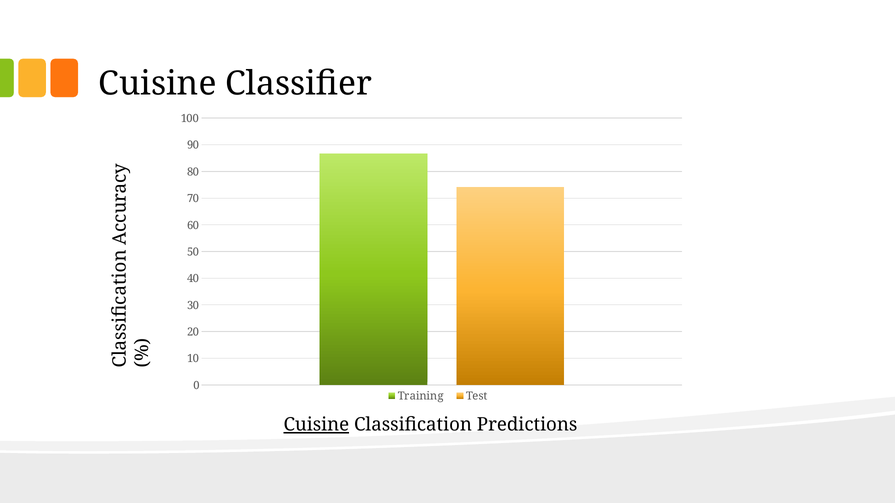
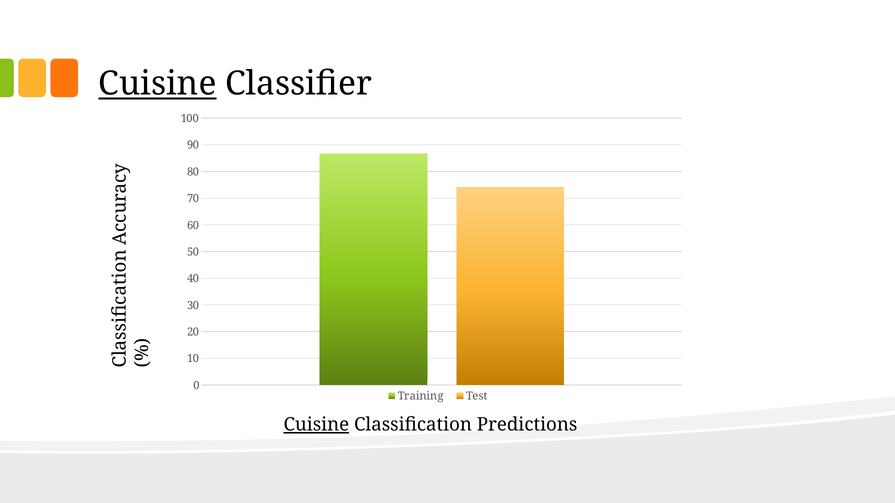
Cuisine underline: none -> present (157, 84)
